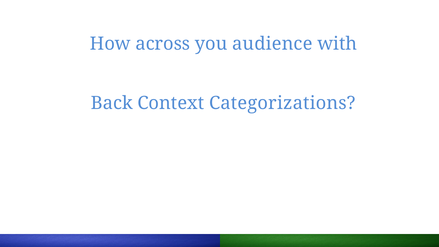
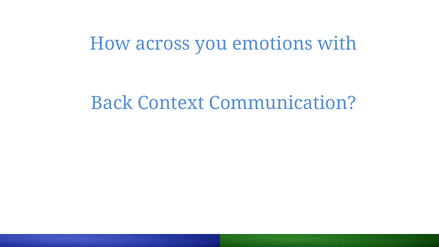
audience: audience -> emotions (272, 44)
Categorizations: Categorizations -> Communication (282, 103)
